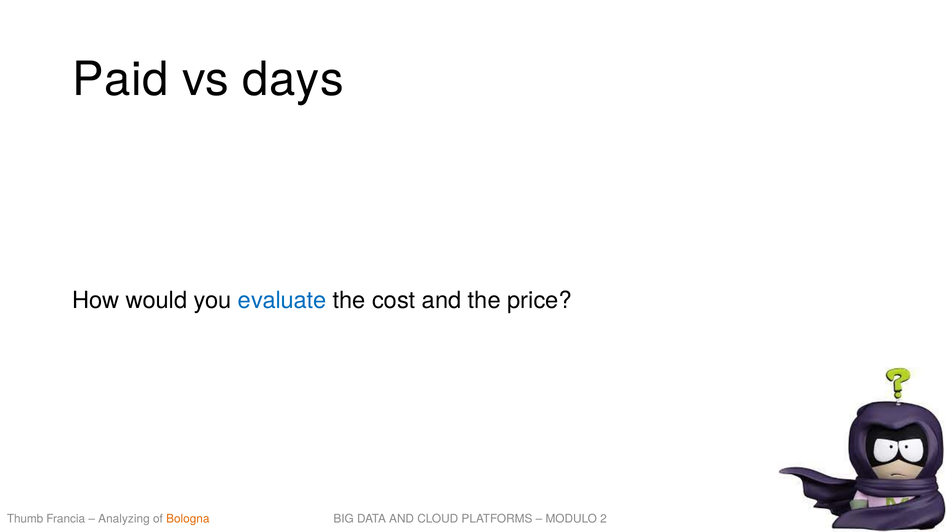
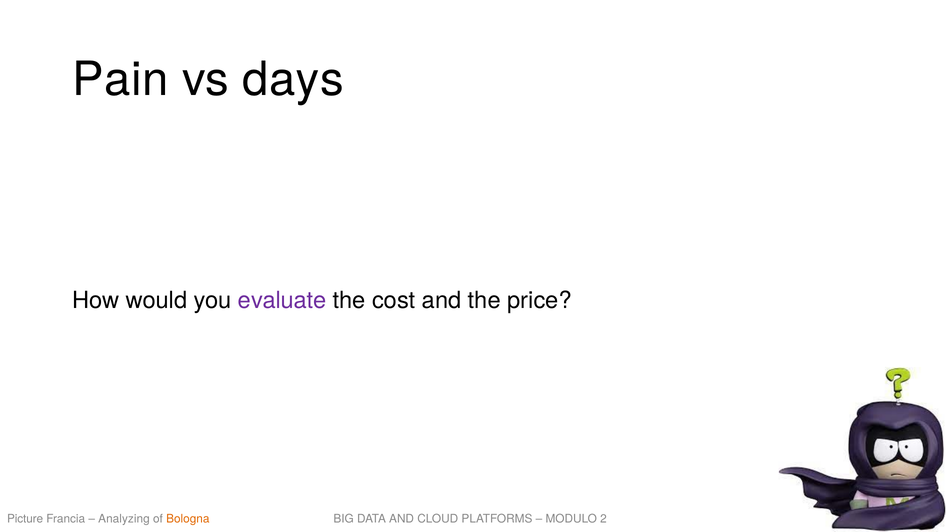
Paid: Paid -> Pain (120, 79)
evaluate colour: blue -> purple (282, 301)
Thumb: Thumb -> Picture (25, 519)
